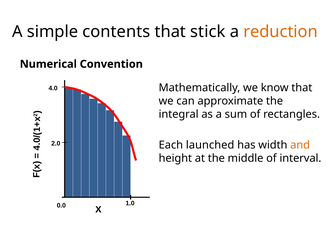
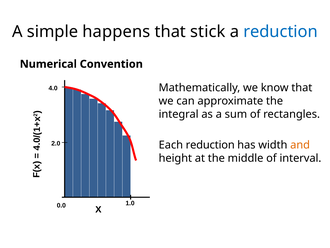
contents: contents -> happens (116, 32)
reduction colour: orange -> blue (281, 32)
Each launched: launched -> reduction (210, 145)
